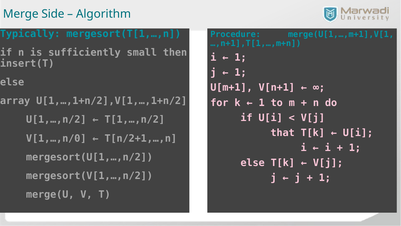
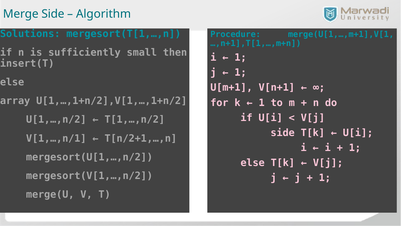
Typically: Typically -> Solutions (30, 34)
that: that -> side (283, 132)
V[1,…,n/0: V[1,…,n/0 -> V[1,…,n/1 (56, 138)
